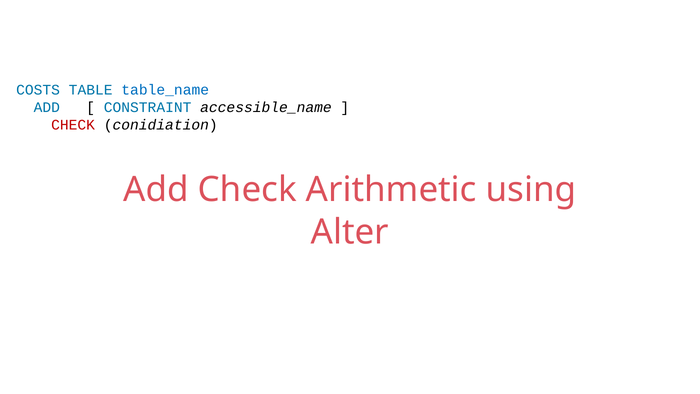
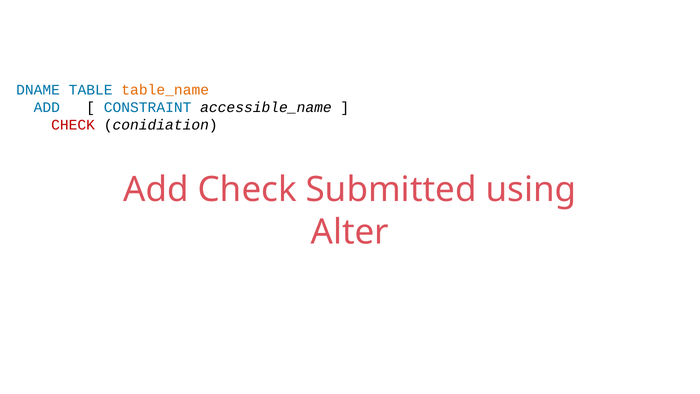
COSTS: COSTS -> DNAME (38, 90)
table_name colour: blue -> orange (165, 90)
Arithmetic: Arithmetic -> Submitted (391, 190)
